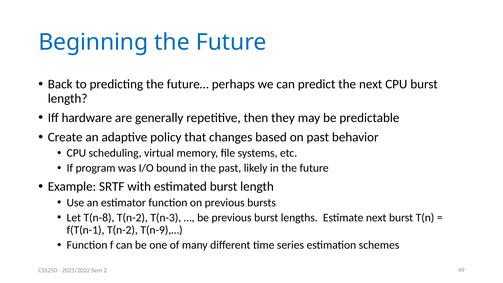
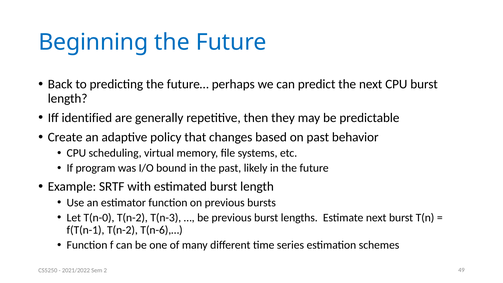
hardware: hardware -> identified (87, 118)
T(n-8: T(n-8 -> T(n-0 (99, 218)
T(n-9),…: T(n-9),… -> T(n-6),… (162, 230)
